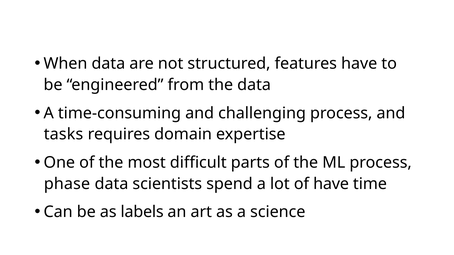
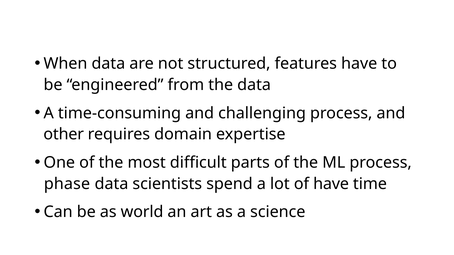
tasks: tasks -> other (64, 134)
labels: labels -> world (142, 212)
